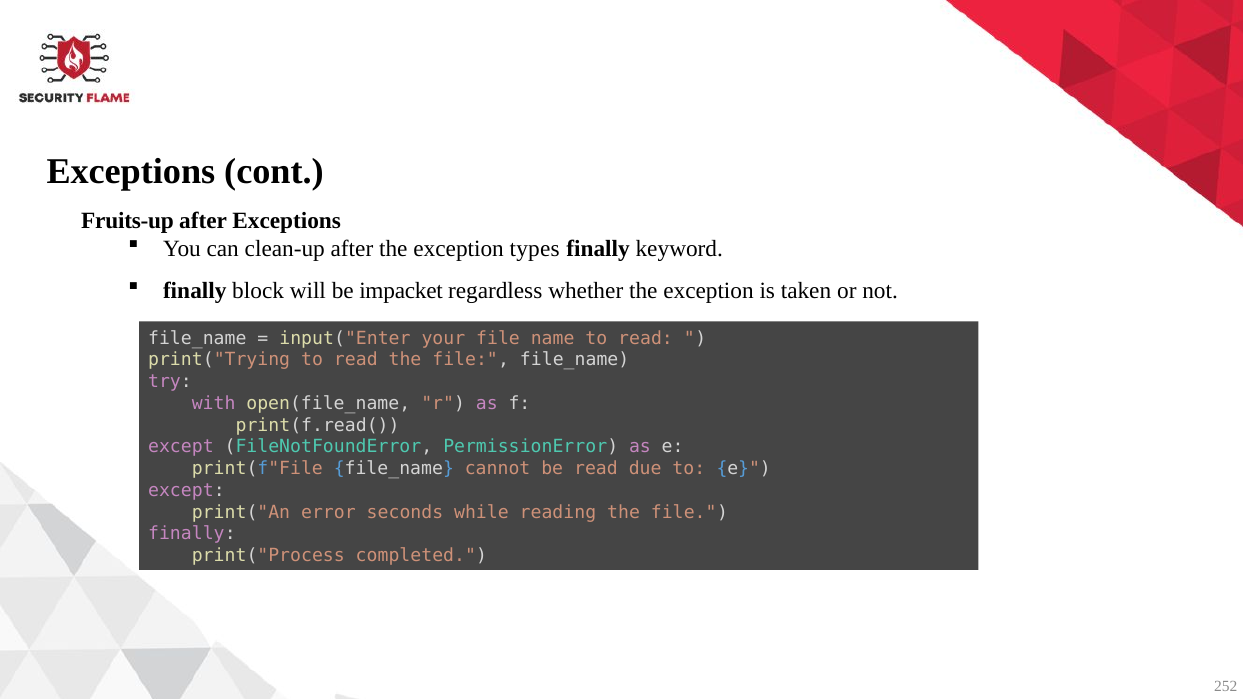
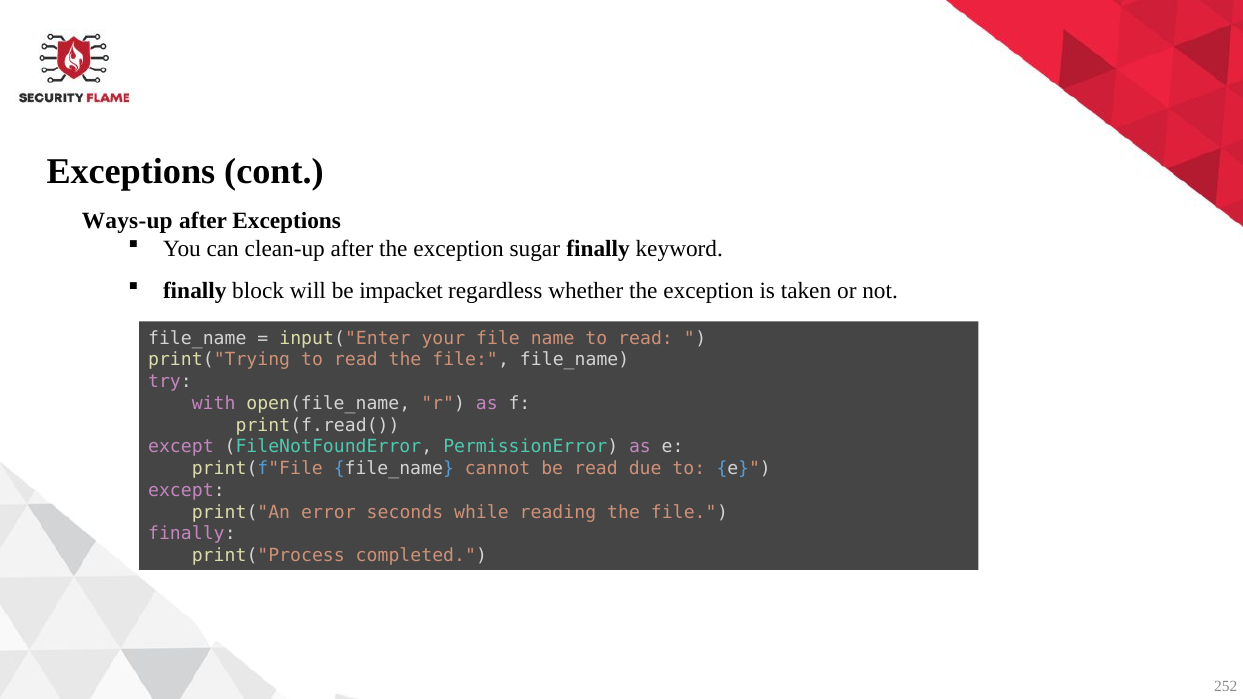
Fruits-up: Fruits-up -> Ways-up (127, 221)
types: types -> sugar (535, 249)
